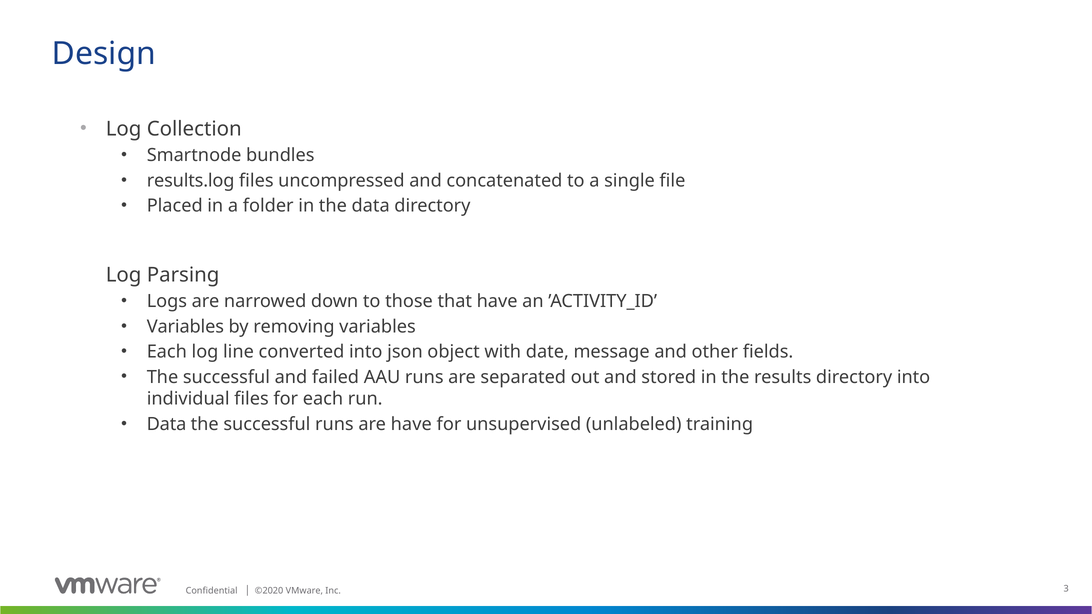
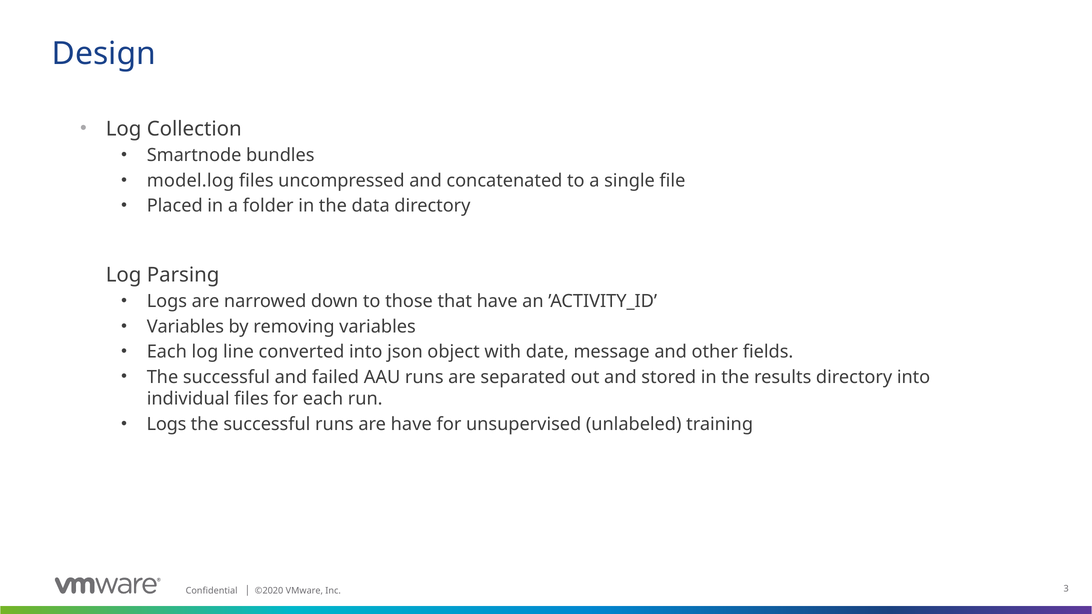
results.log: results.log -> model.log (190, 181)
Data: Data -> Logs (166, 424)
